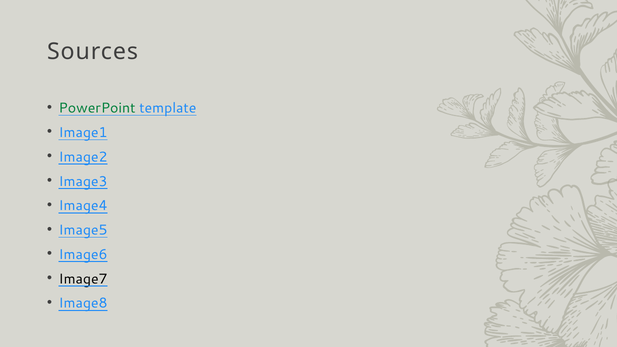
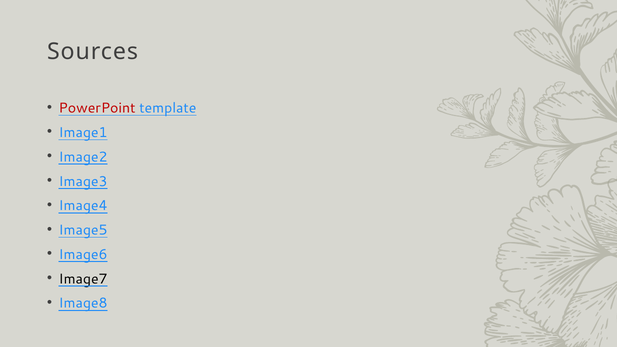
PowerPoint colour: green -> red (97, 108)
